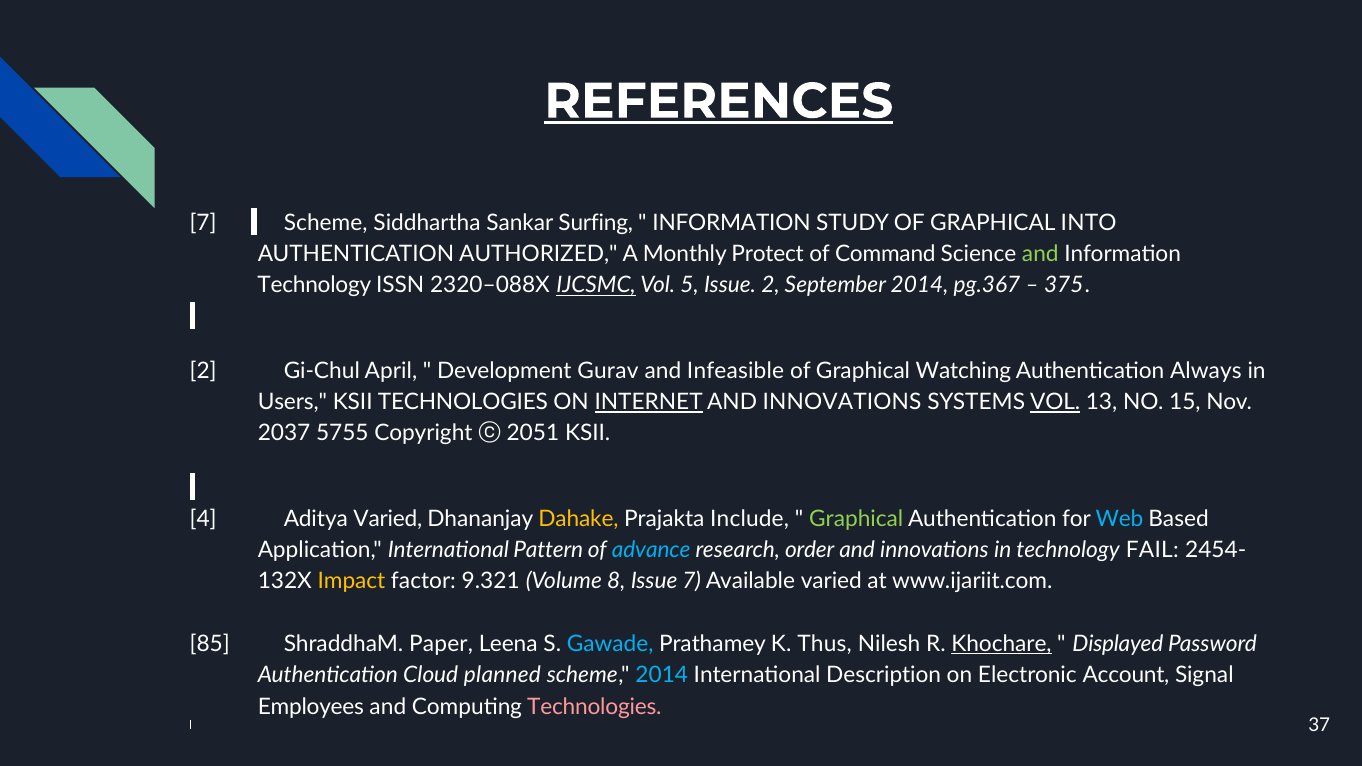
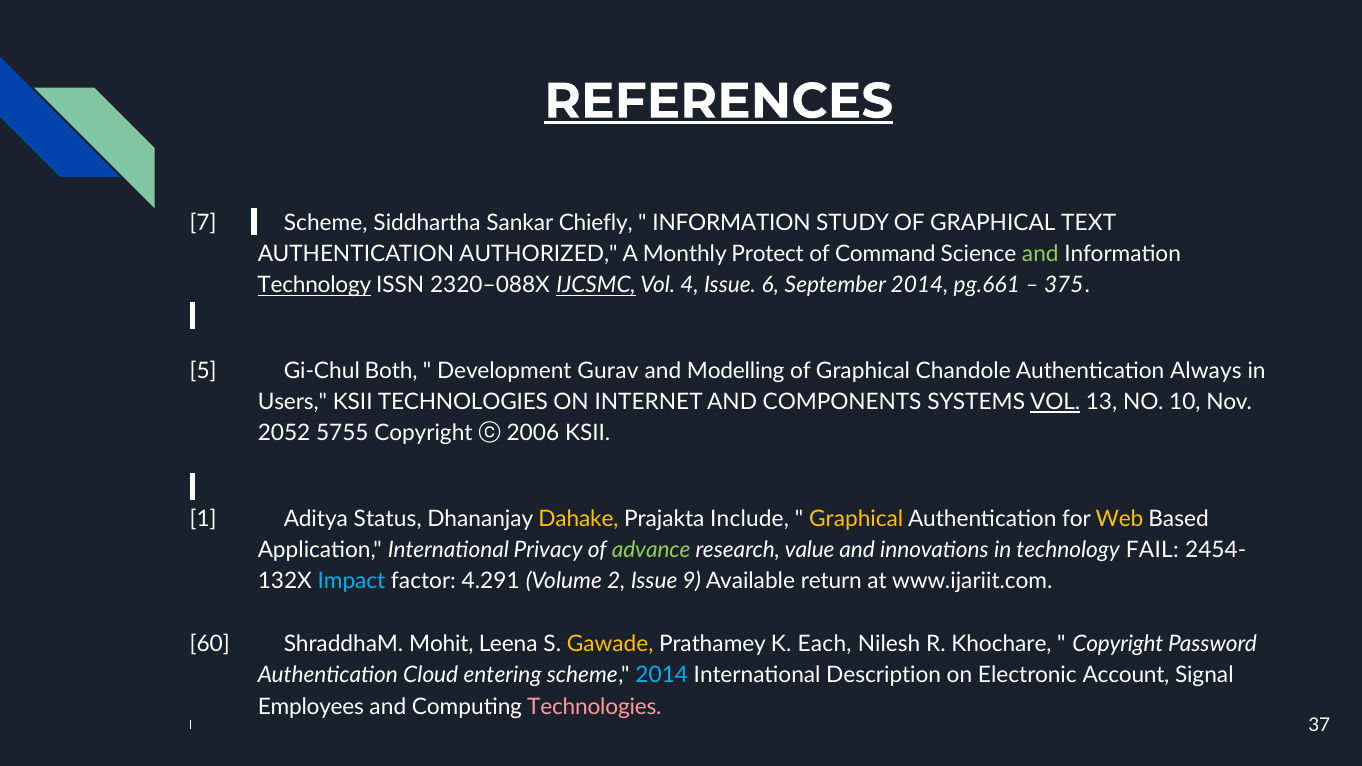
Surfing: Surfing -> Chiefly (596, 223)
INTO: INTO -> TEXT (1089, 223)
Technology underline: none -> present (314, 286)
5: 5 -> 4 (690, 286)
Issue 2: 2 -> 6 (770, 286)
pg.367: pg.367 -> pg.661 (987, 286)
2: 2 -> 5 (203, 371)
April: April -> Both (391, 371)
Infeasible: Infeasible -> Modelling (736, 371)
Watching: Watching -> Chandole (963, 371)
INTERNET underline: present -> none (649, 402)
INNOVATIONS: INNOVATIONS -> COMPONENTS (842, 402)
15: 15 -> 10 (1185, 402)
2037: 2037 -> 2052 (284, 434)
2051: 2051 -> 2006 (533, 434)
4: 4 -> 1 (203, 519)
Aditya Varied: Varied -> Status (388, 519)
Graphical colour: light green -> yellow (856, 519)
Web colour: light blue -> yellow (1119, 519)
Pattern: Pattern -> Privacy (548, 550)
advance colour: light blue -> light green (651, 550)
order: order -> value (810, 550)
Impact colour: yellow -> light blue (351, 581)
9.321: 9.321 -> 4.291 (491, 581)
8: 8 -> 2 (616, 581)
Issue 7: 7 -> 9 (692, 581)
Available varied: varied -> return (831, 581)
85: 85 -> 60 (210, 644)
Paper: Paper -> Mohit (441, 644)
Gawade colour: light blue -> yellow (610, 644)
Thus: Thus -> Each (825, 644)
Khochare underline: present -> none (1002, 644)
Displayed: Displayed -> Copyright (1118, 644)
planned: planned -> entering (503, 675)
